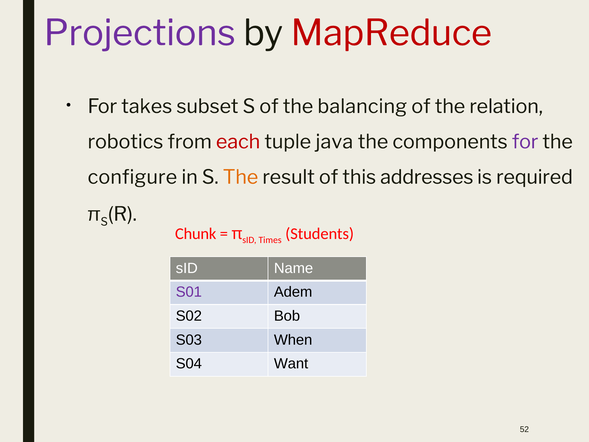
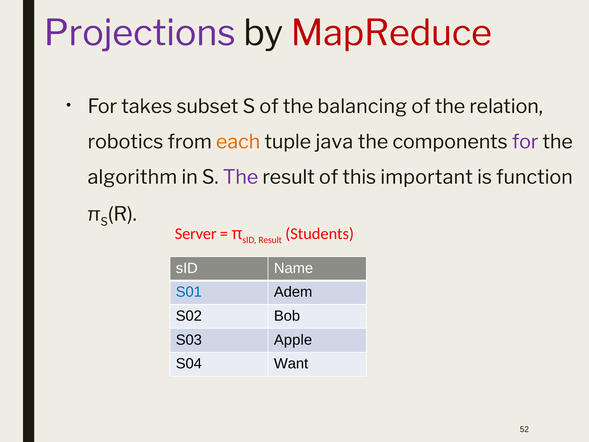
each colour: red -> orange (238, 142)
configure: configure -> algorithm (132, 177)
The colour: orange -> purple (240, 177)
addresses: addresses -> important (427, 177)
required: required -> function (534, 177)
Chunk: Chunk -> Server (196, 233)
sID Times: Times -> Result (270, 240)
S01 colour: purple -> blue (189, 292)
When: When -> Apple (293, 340)
